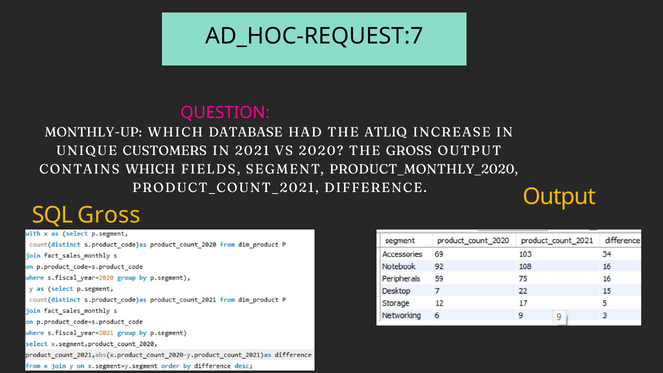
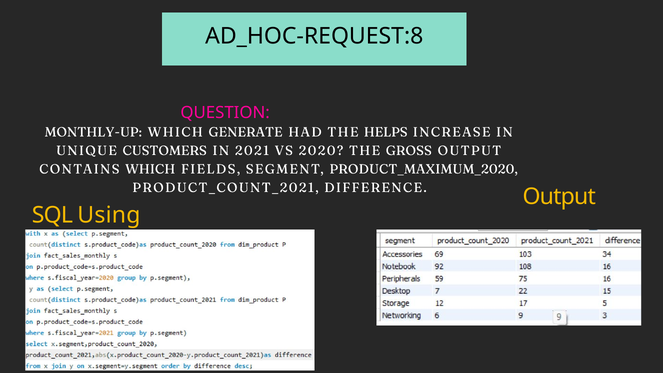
AD_HOC-REQUEST:7: AD_HOC-REQUEST:7 -> AD_HOC-REQUEST:8 (314, 36)
DATABASE: DATABASE -> GENERATE (246, 132)
ATLIQ: ATLIQ -> HELPS (386, 132)
PRODUCT_MONTHLY_2020: PRODUCT_MONTHLY_2020 -> PRODUCT_MAXIMUM_2020 (424, 169)
SQL Gross: Gross -> Using (109, 215)
